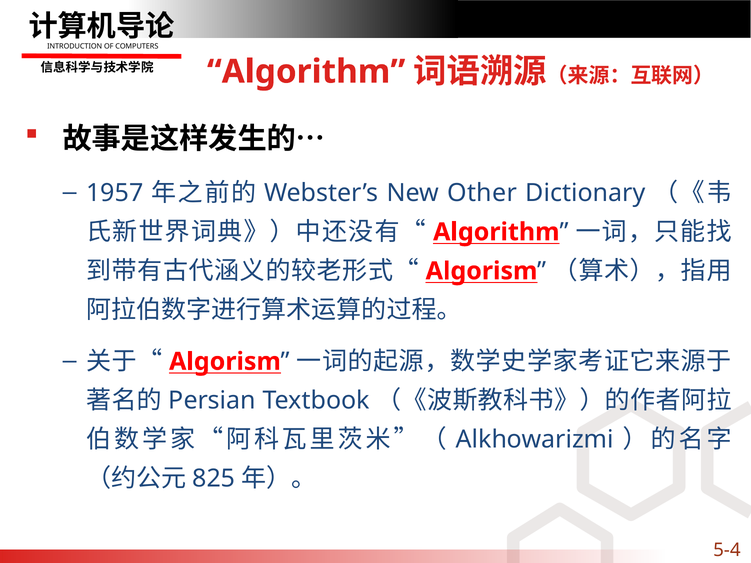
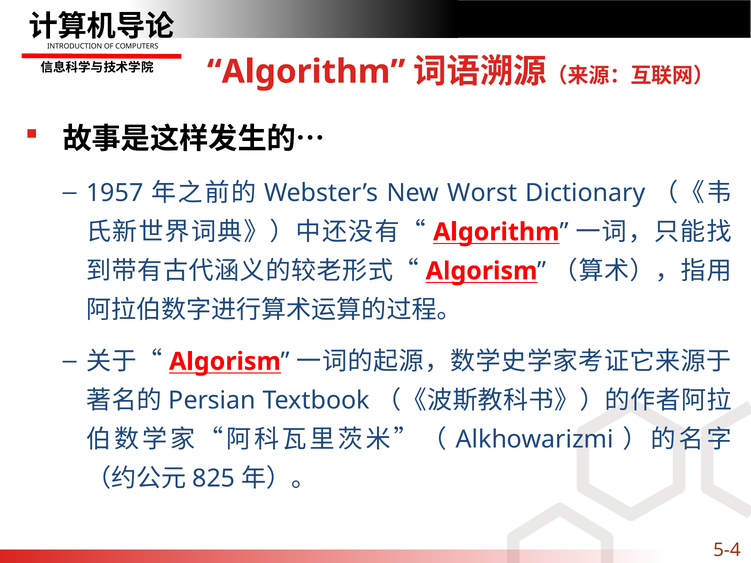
Other: Other -> Worst (482, 193)
